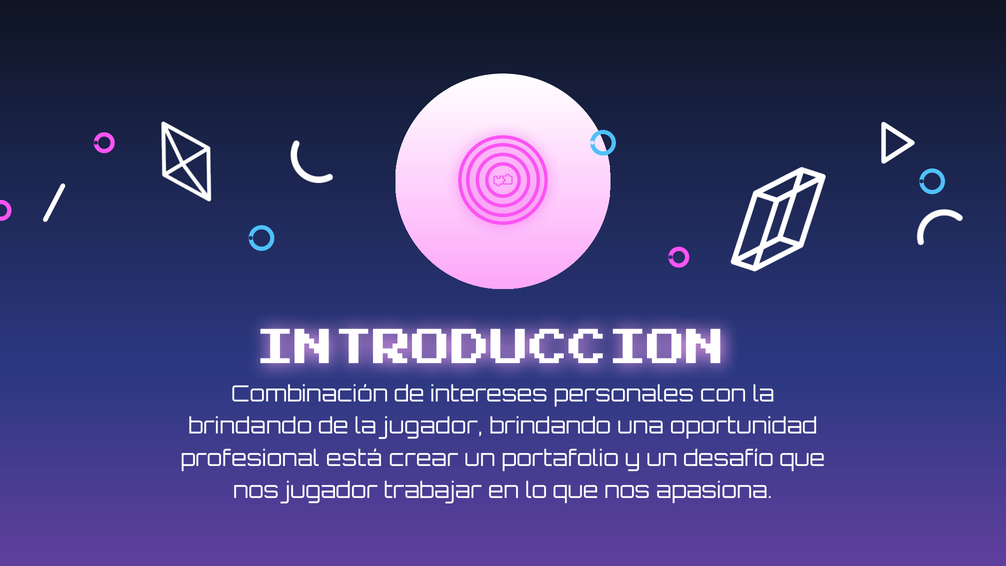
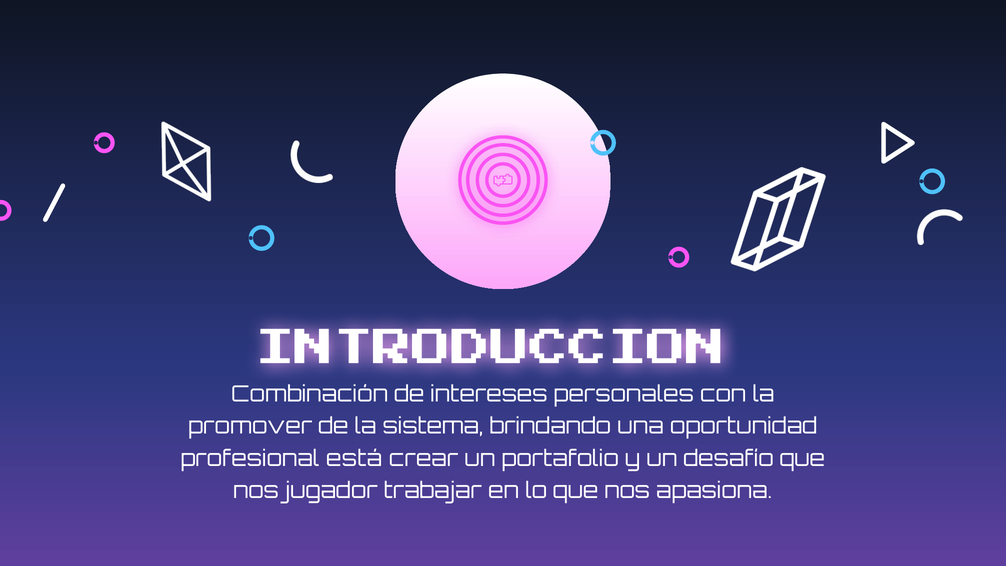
brindando: brindando -> promover (250, 426)
la jugador: jugador -> sistema (433, 426)
